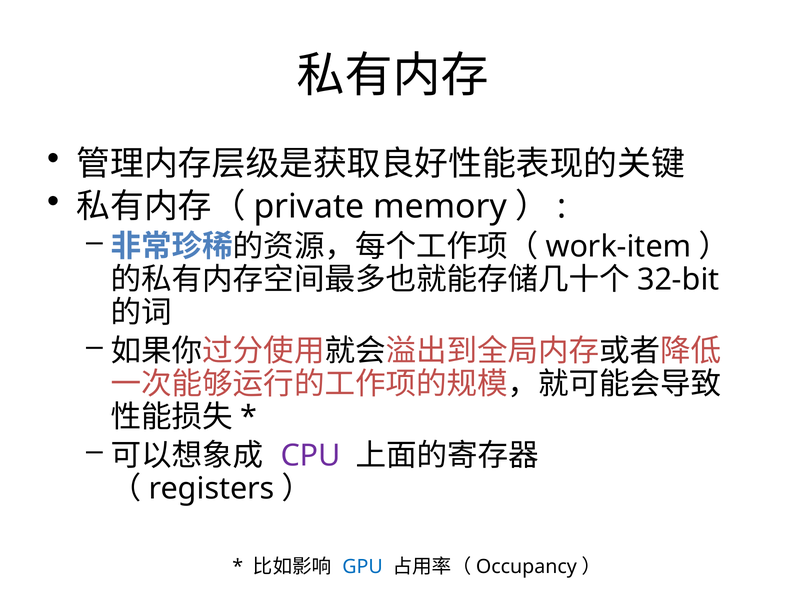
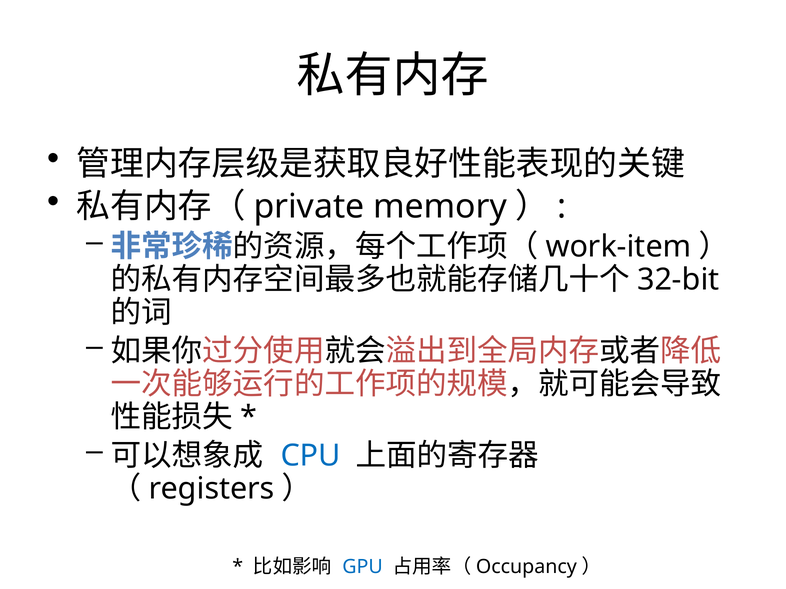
CPU colour: purple -> blue (311, 456)
